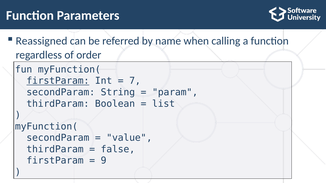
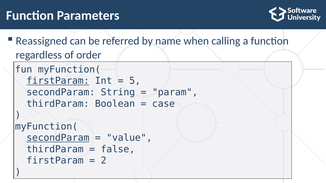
7: 7 -> 5 (135, 81)
list: list -> case (164, 104)
secondParam underline: none -> present (58, 138)
9: 9 -> 2 (104, 161)
